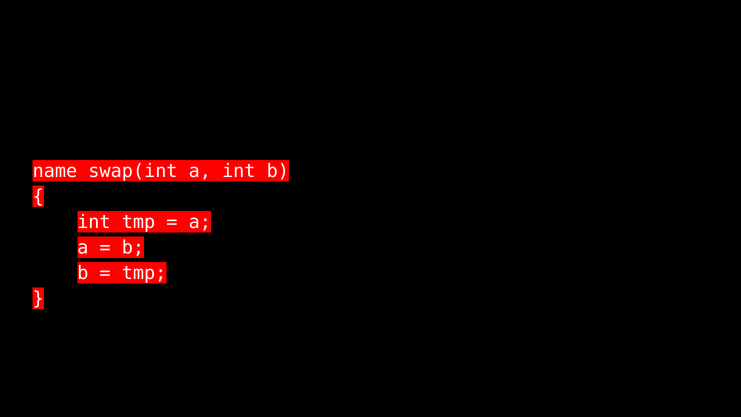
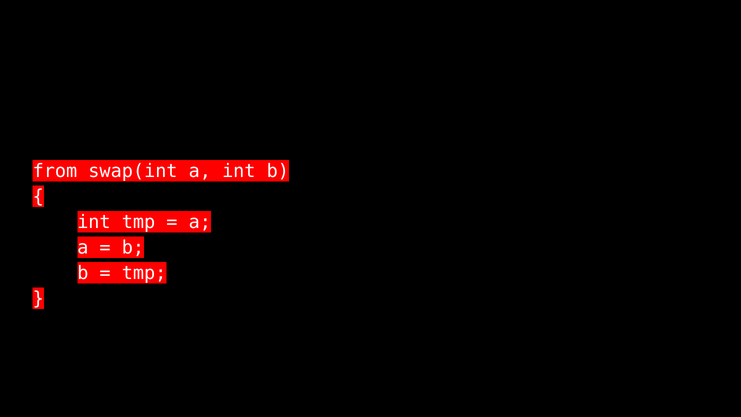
name: name -> from (55, 171)
